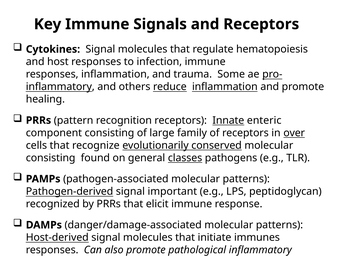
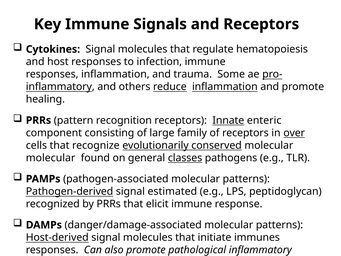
consisting: consisting -> molecular (51, 158)
important: important -> estimated (172, 191)
